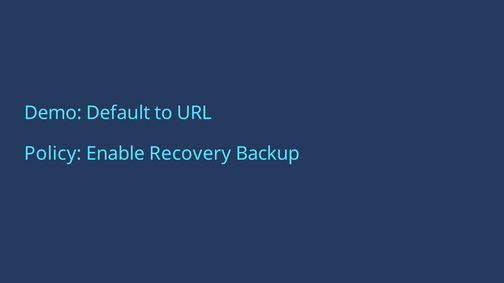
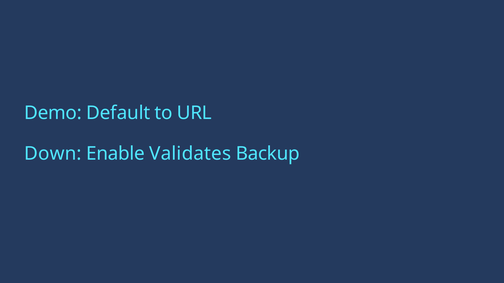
Policy: Policy -> Down (53, 154)
Recovery: Recovery -> Validates (190, 154)
